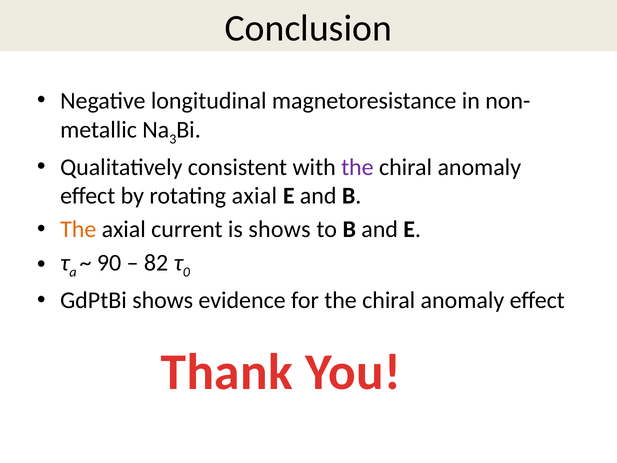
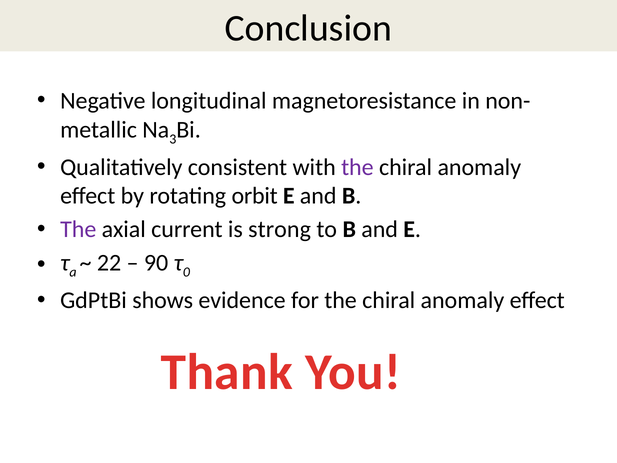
rotating axial: axial -> orbit (255, 196)
The colour: orange -> purple (78, 229)
is shows: shows -> strong (280, 229)
90: 90 -> 22 (109, 263)
82: 82 -> 90 (156, 263)
